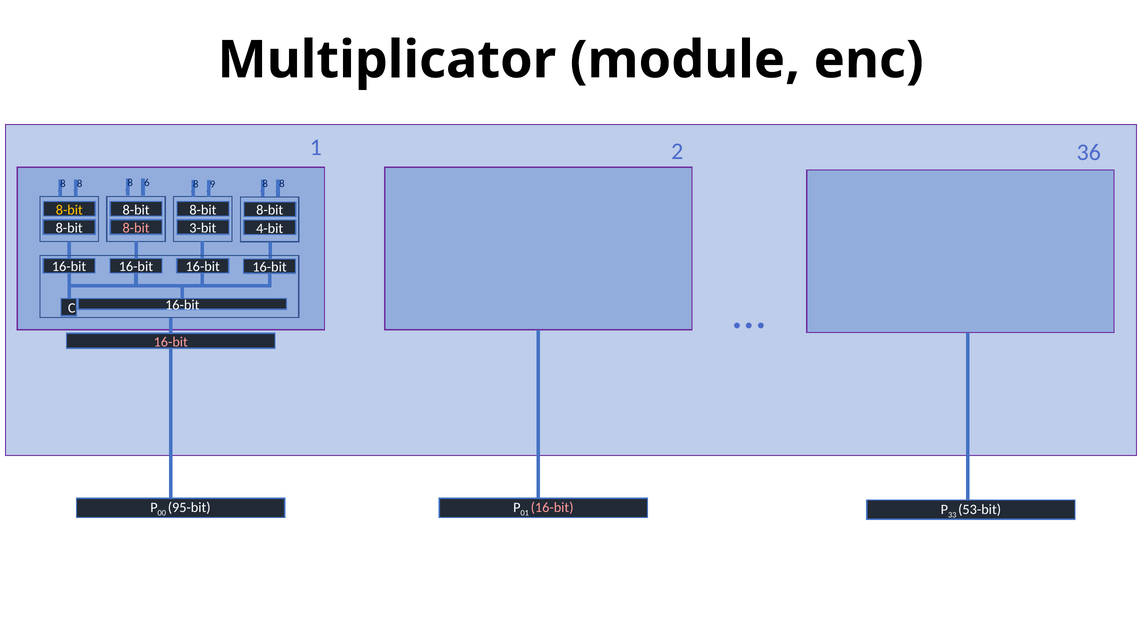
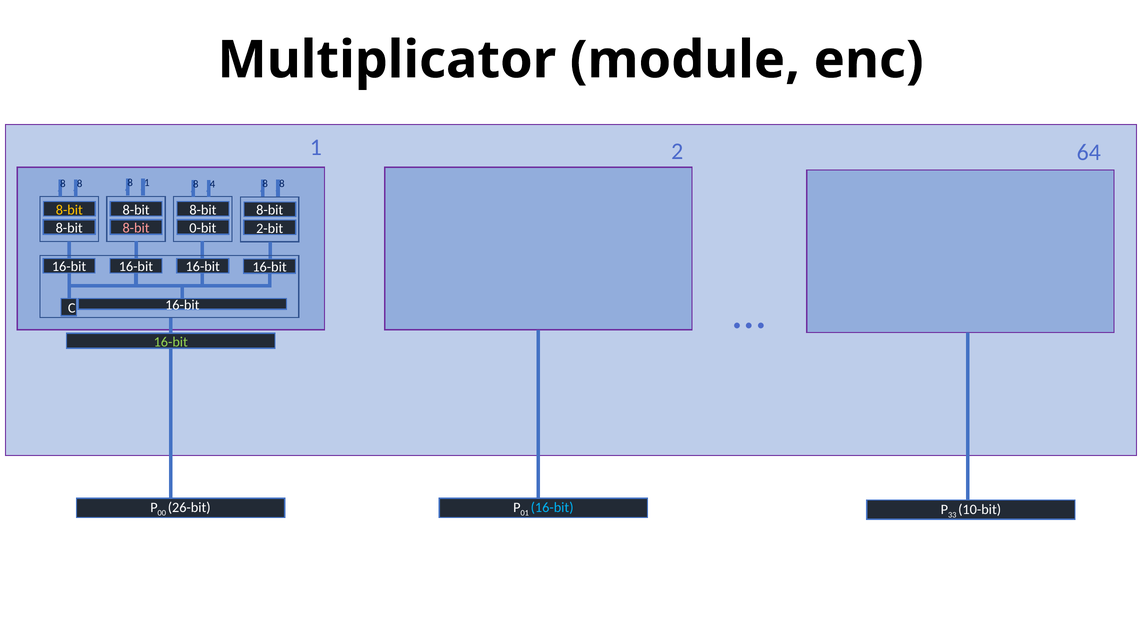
36: 36 -> 64 (1089, 153)
8 6: 6 -> 1 (147, 183)
9: 9 -> 4 (212, 184)
3-bit: 3-bit -> 0-bit (203, 228)
4-bit: 4-bit -> 2-bit (270, 228)
16-bit colour: pink -> light green (171, 342)
95-bit: 95-bit -> 26-bit (189, 508)
16-bit colour: pink -> light blue (552, 508)
53-bit: 53-bit -> 10-bit (980, 510)
